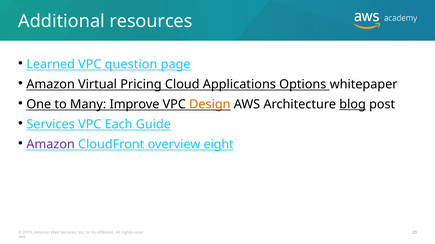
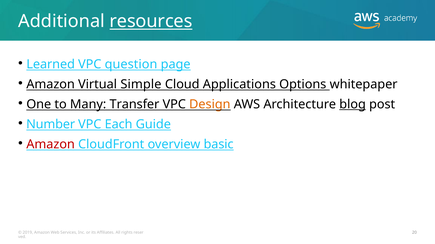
resources underline: none -> present (151, 21)
Pricing: Pricing -> Simple (141, 84)
Improve: Improve -> Transfer (134, 104)
Services: Services -> Number (51, 125)
Amazon colour: purple -> red (51, 145)
eight: eight -> basic (219, 145)
